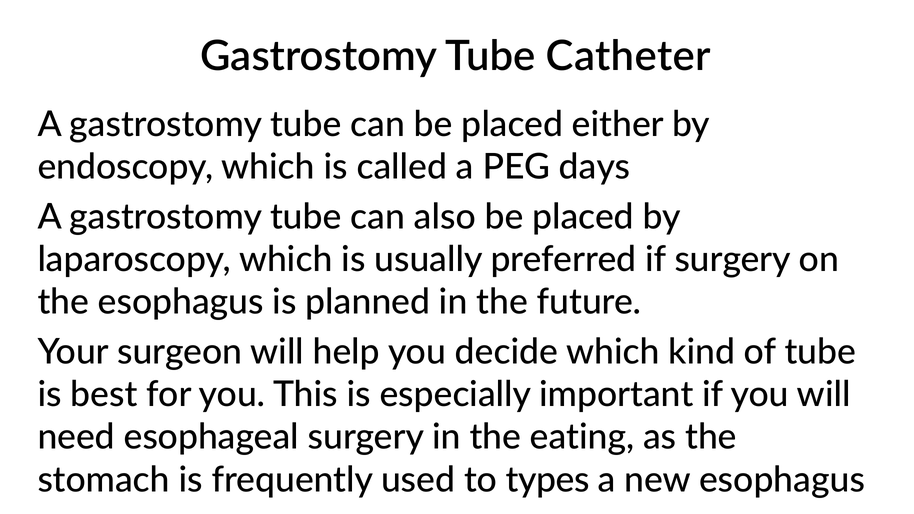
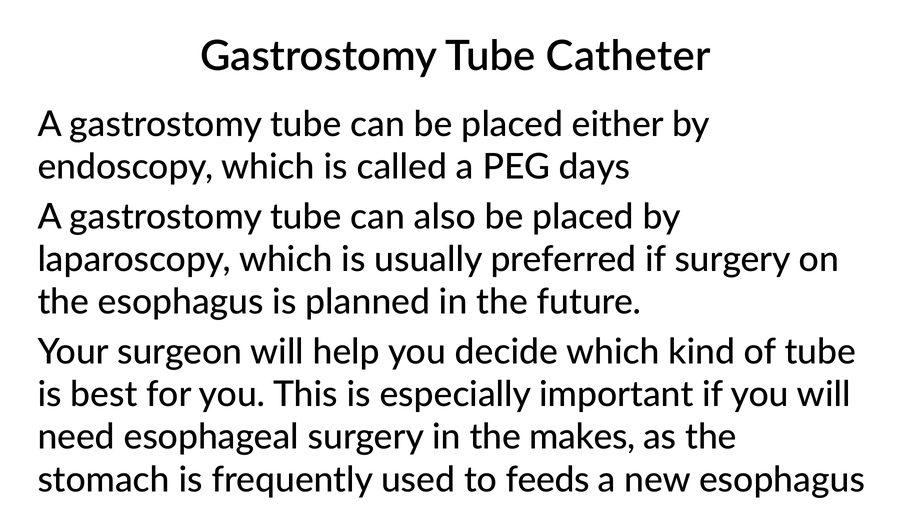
eating: eating -> makes (582, 437)
types: types -> feeds (548, 480)
